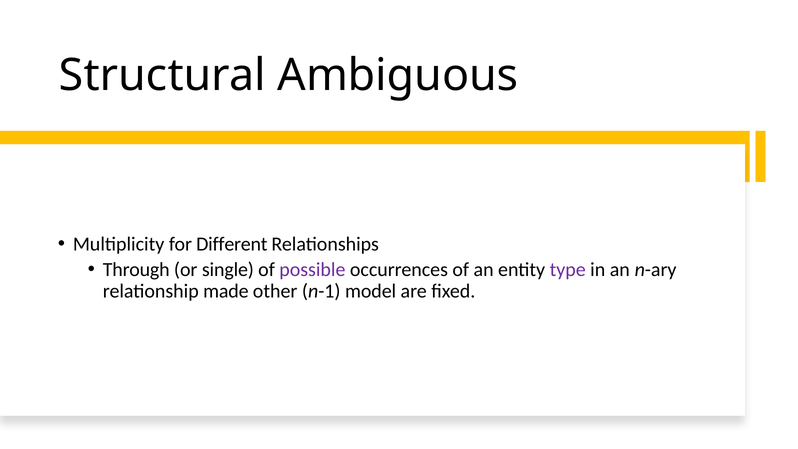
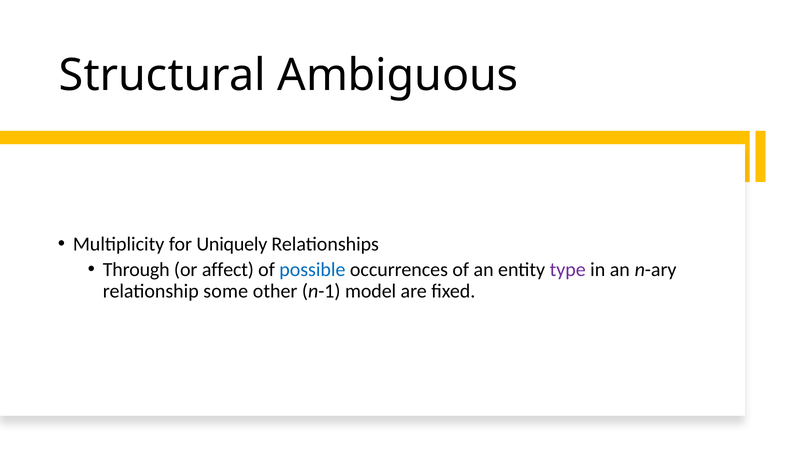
Different: Different -> Uniquely (232, 244)
single: single -> affect (228, 270)
possible colour: purple -> blue (312, 270)
made: made -> some (226, 291)
